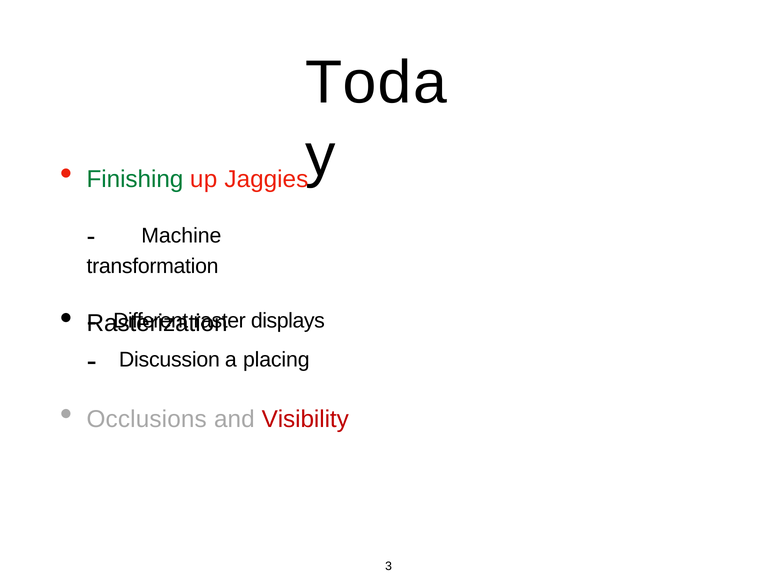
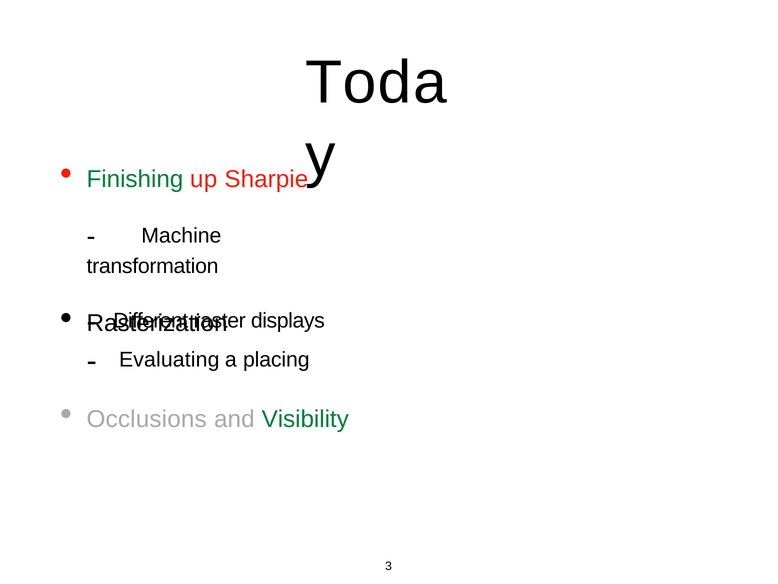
Jaggies: Jaggies -> Sharpie (266, 179)
Discussion: Discussion -> Evaluating (169, 360)
Visibility colour: red -> green (305, 419)
